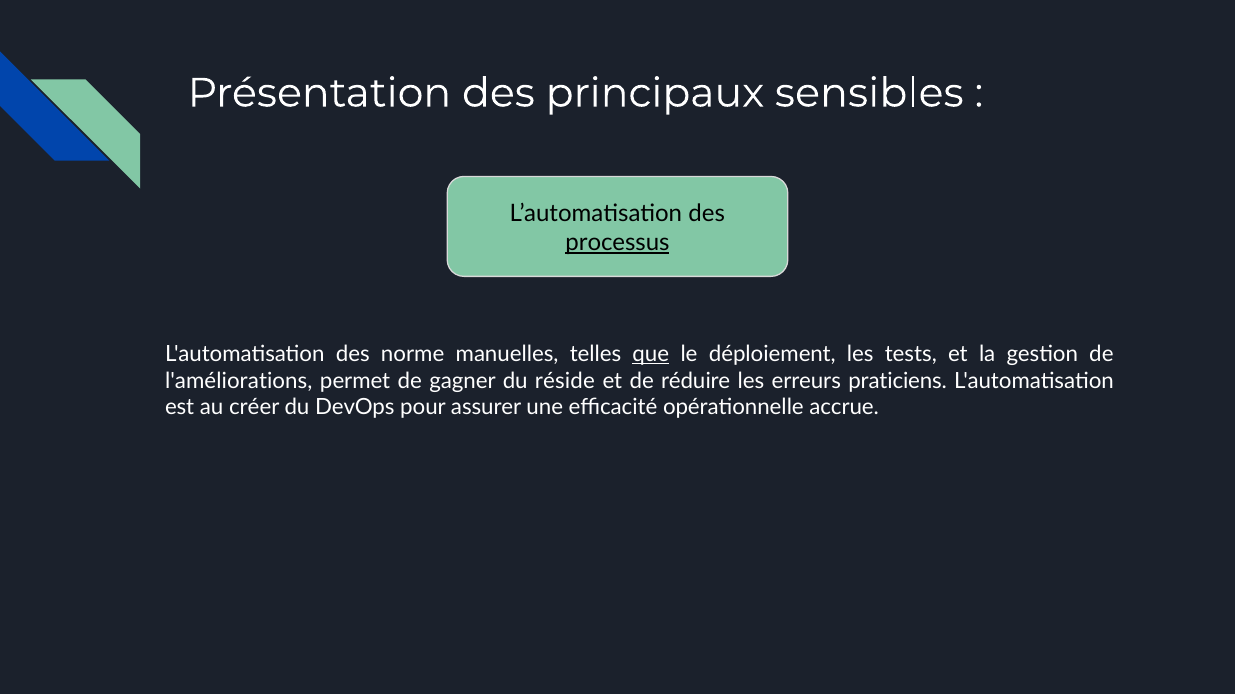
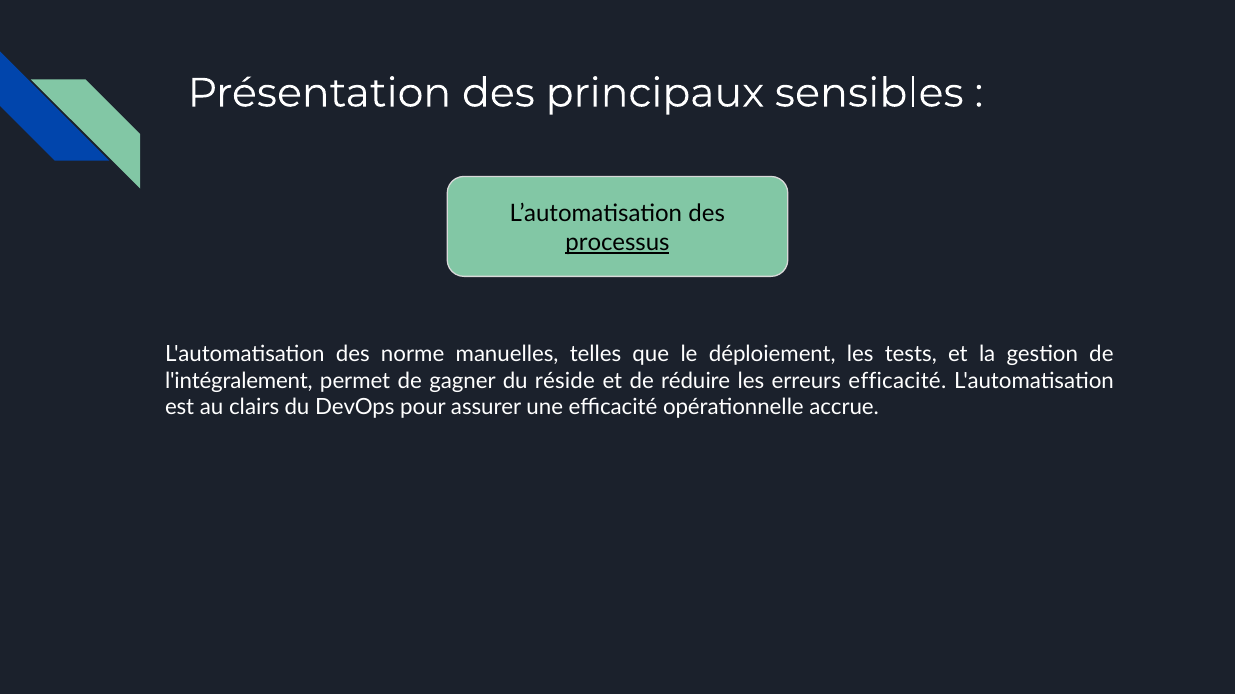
que underline: present -> none (651, 354)
l'améliorations: l'améliorations -> l'intégralement (239, 381)
erreurs praticiens: praticiens -> efficacité (897, 381)
créer: créer -> clairs (254, 408)
